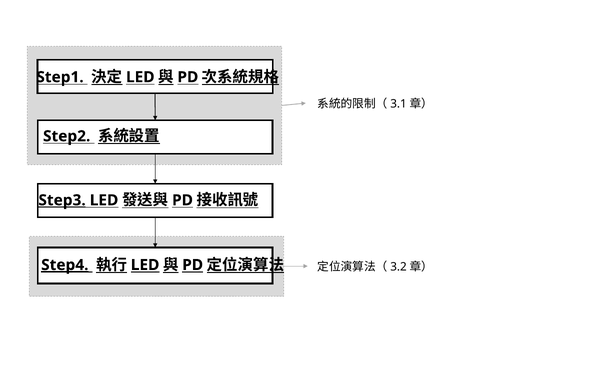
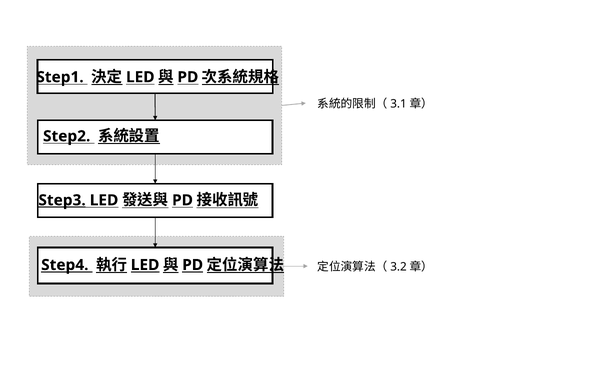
Step4 underline: present -> none (65, 265)
